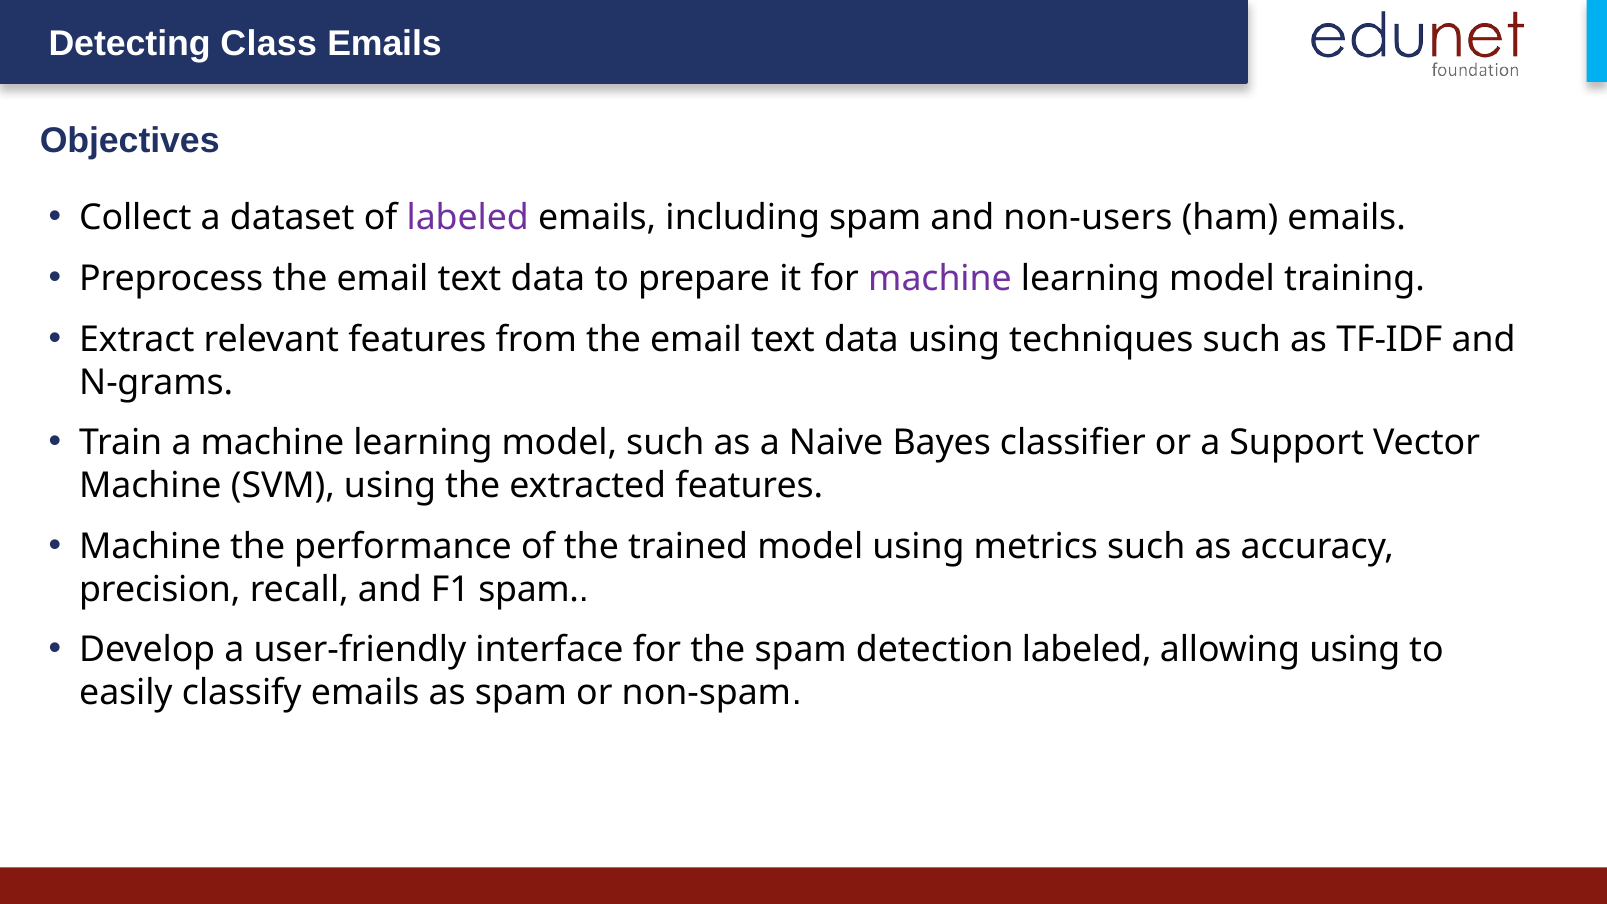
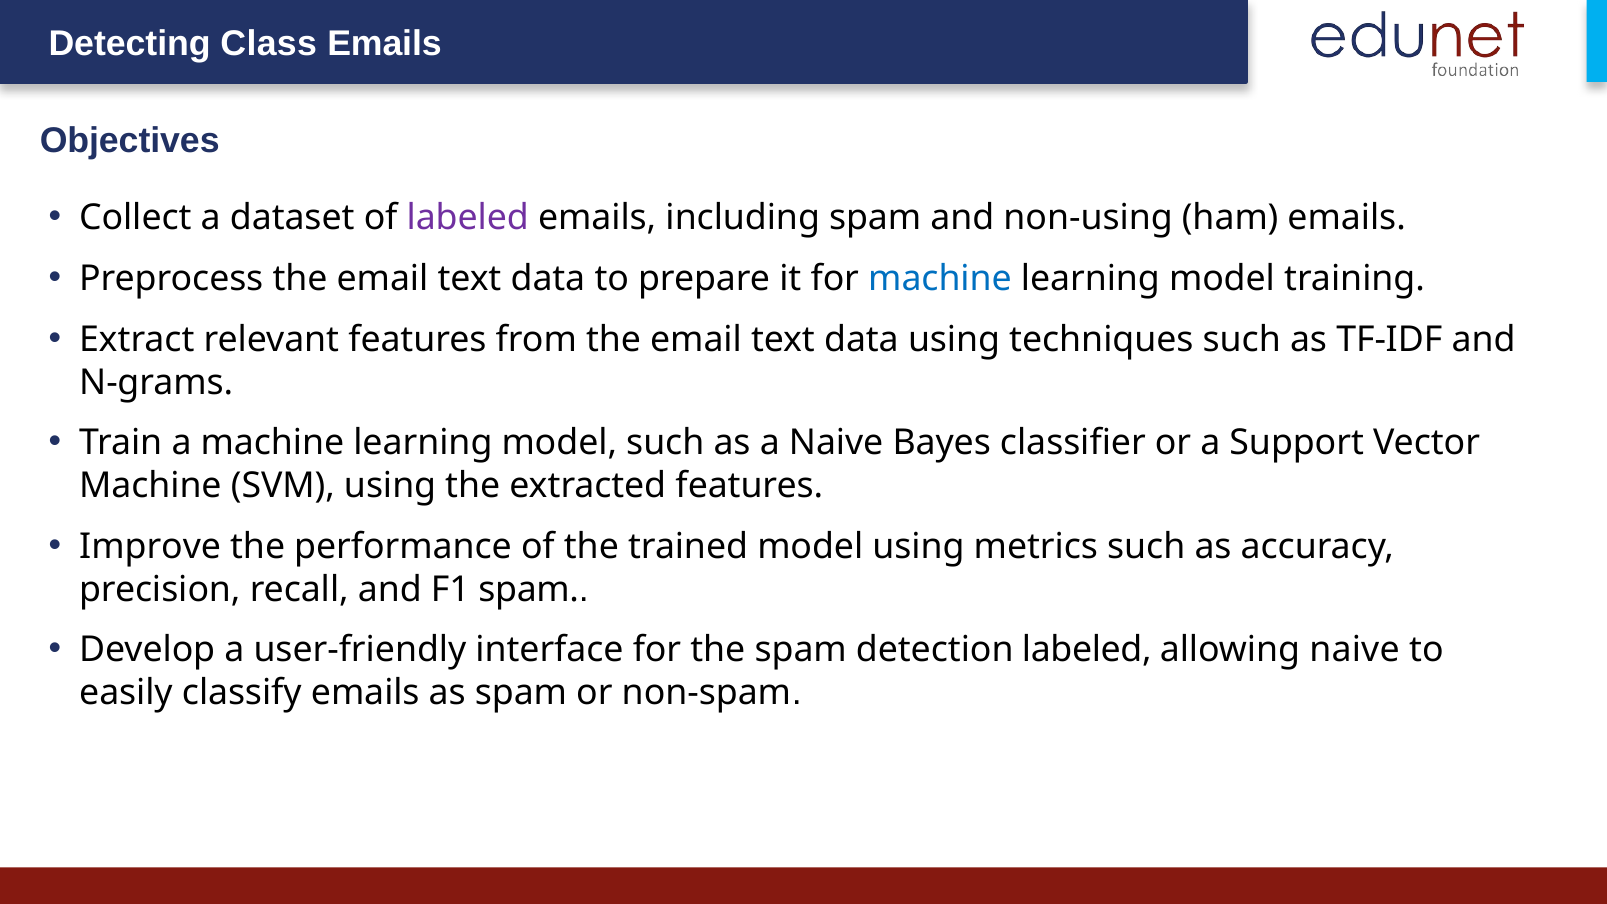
non-users: non-users -> non-using (1088, 218)
machine colour: purple -> blue (940, 279)
Machine: Machine -> Improve (150, 546)
allowing using: using -> naive (1354, 650)
